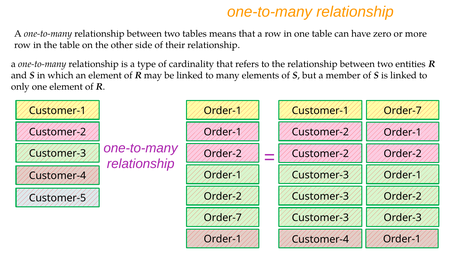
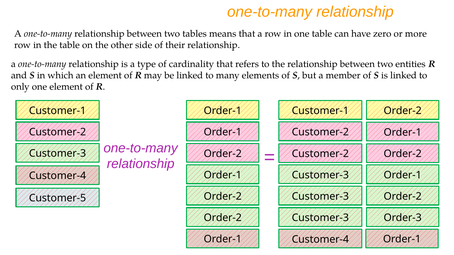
Customer-1 Order-7: Order-7 -> Order-2 (403, 111)
Order-7: Order-7 -> Order-2 (223, 218)
